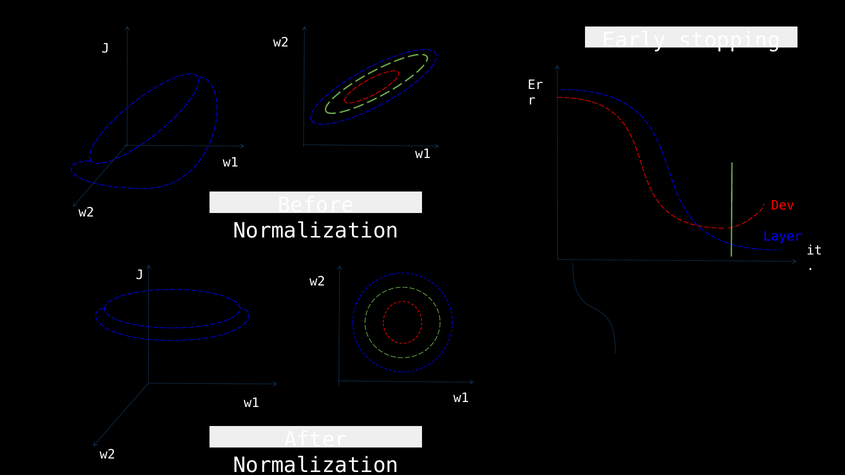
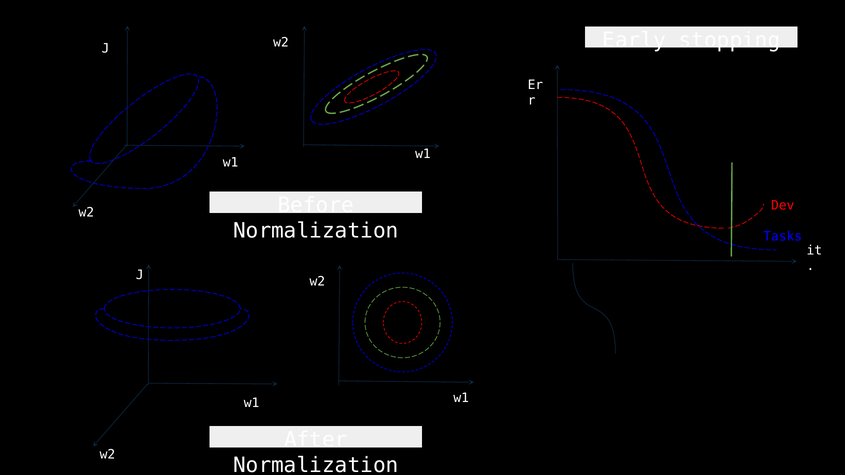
Layer: Layer -> Tasks (783, 236)
